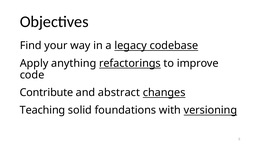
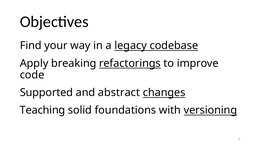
anything: anything -> breaking (74, 63)
Contribute: Contribute -> Supported (46, 93)
